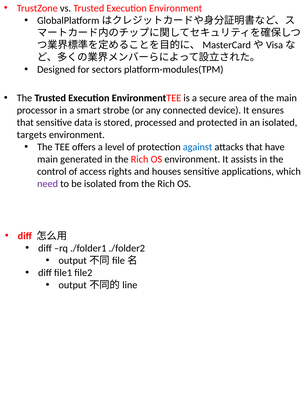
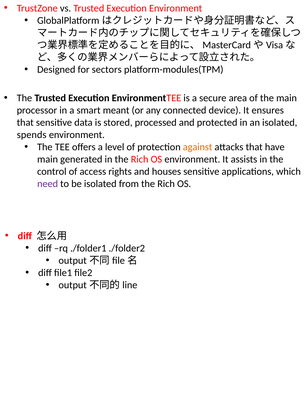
strobe: strobe -> meant (116, 110)
targets: targets -> spends (32, 134)
against colour: blue -> orange (198, 147)
